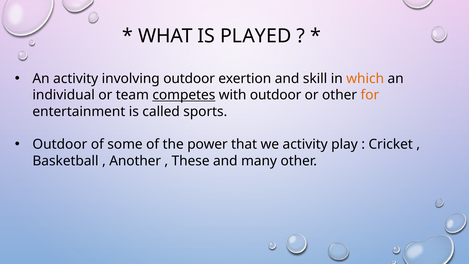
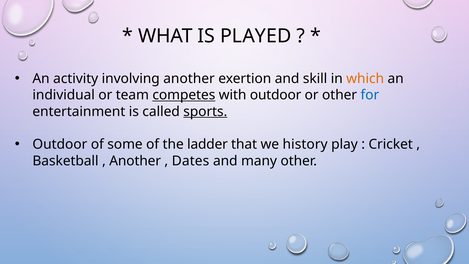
involving outdoor: outdoor -> another (189, 79)
for colour: orange -> blue (370, 95)
sports underline: none -> present (205, 111)
power: power -> ladder (207, 144)
we activity: activity -> history (305, 144)
These: These -> Dates (191, 161)
